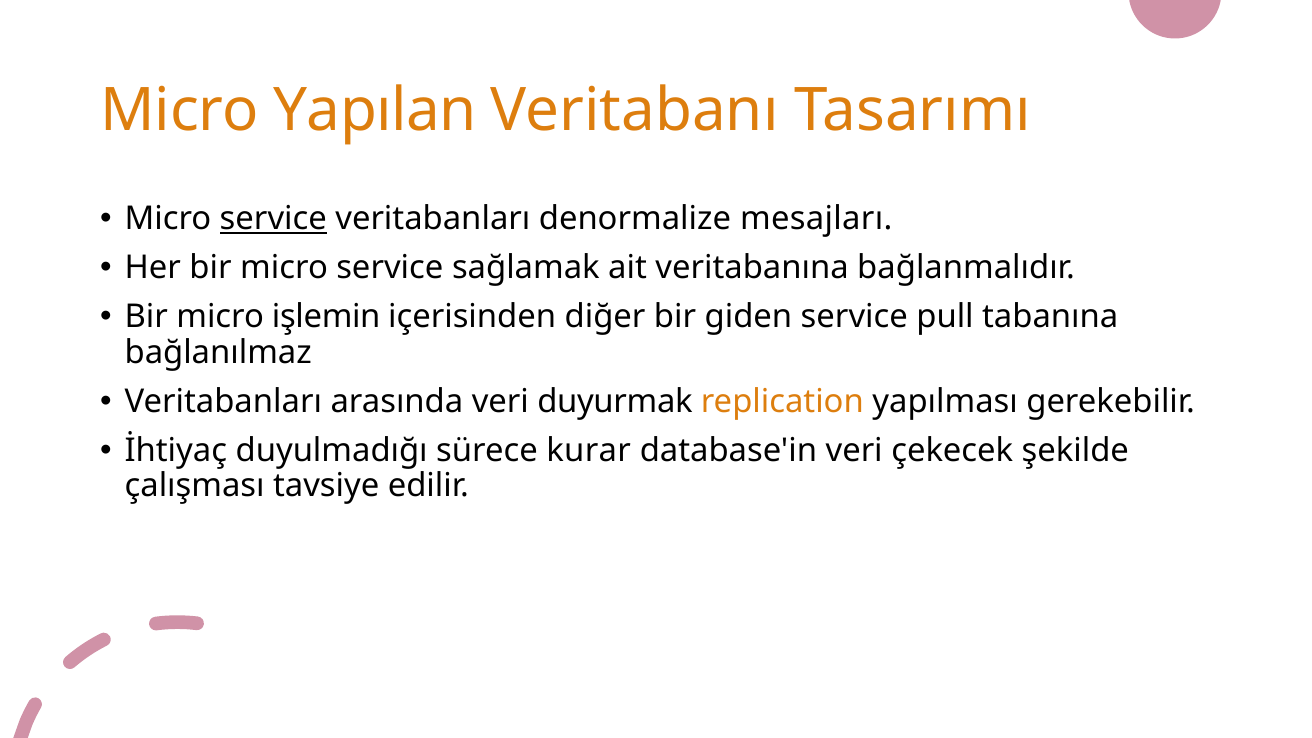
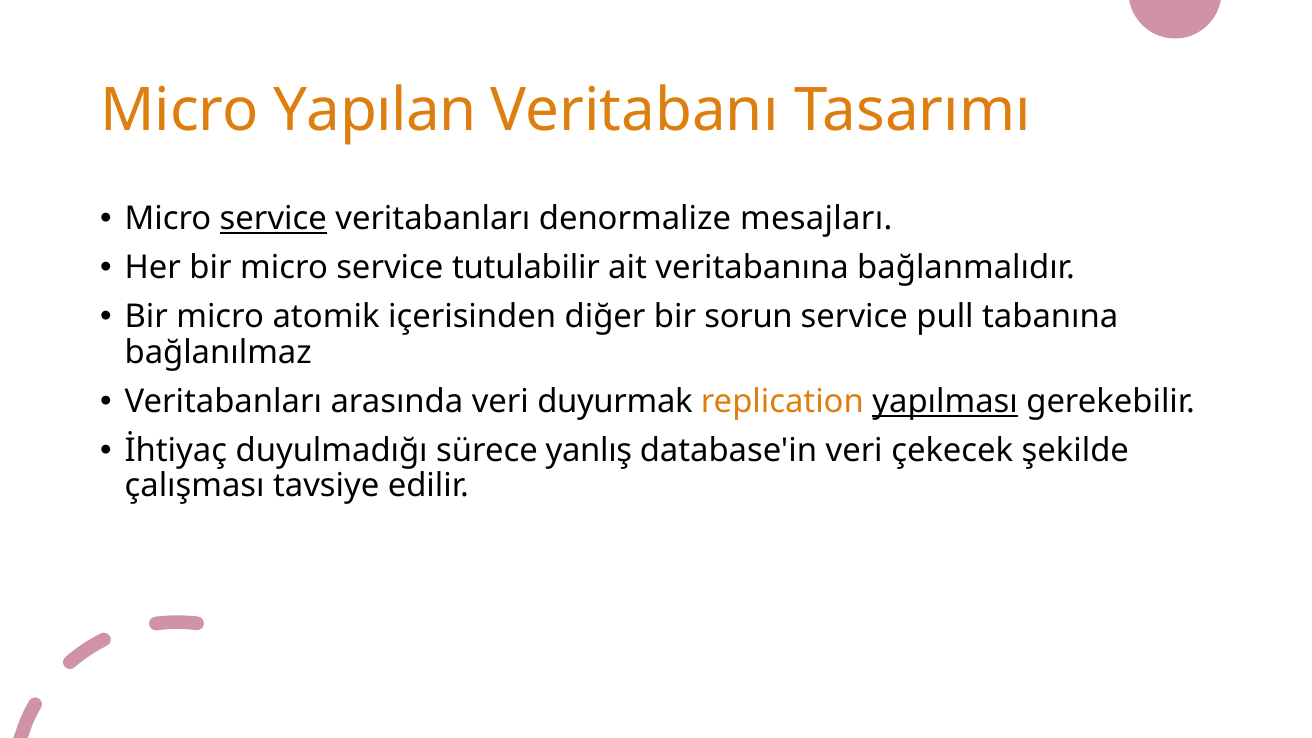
sağlamak: sağlamak -> tutulabilir (526, 268)
işlemin: işlemin -> atomik (326, 317)
giden: giden -> sorun (749, 317)
yapılması underline: none -> present (945, 402)
kurar: kurar -> yanlış (589, 451)
